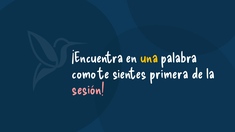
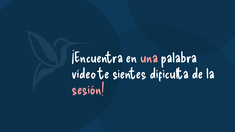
una colour: yellow -> pink (149, 58)
como: como -> vídeo (84, 74)
primera: primera -> dificulta (169, 74)
